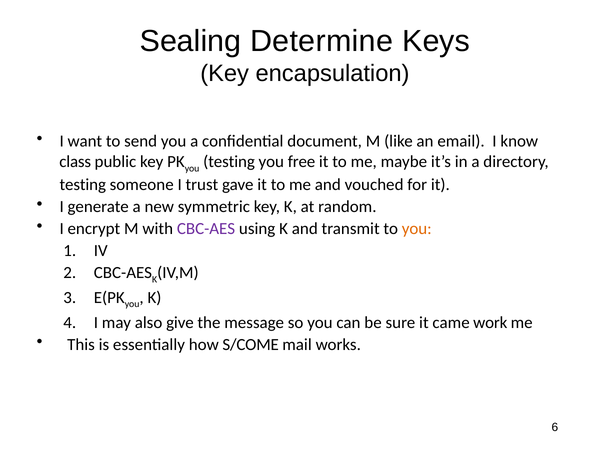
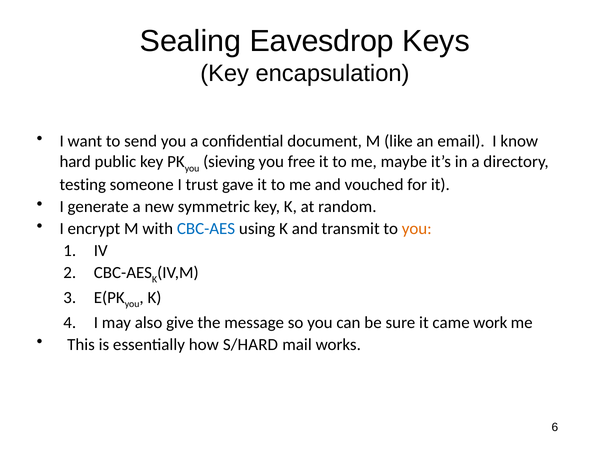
Determine: Determine -> Eavesdrop (322, 41)
class: class -> hard (75, 162)
you testing: testing -> sieving (229, 162)
CBC-AES colour: purple -> blue (206, 229)
S/COME: S/COME -> S/HARD (250, 345)
